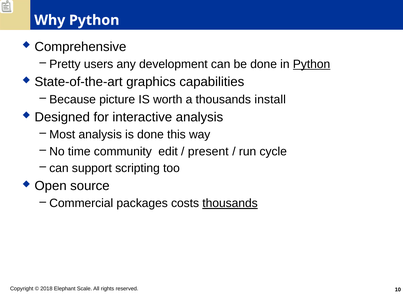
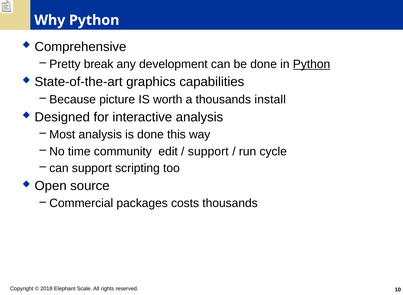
users: users -> break (99, 64)
present: present -> support (208, 151)
thousands underline: present -> none (230, 203)
